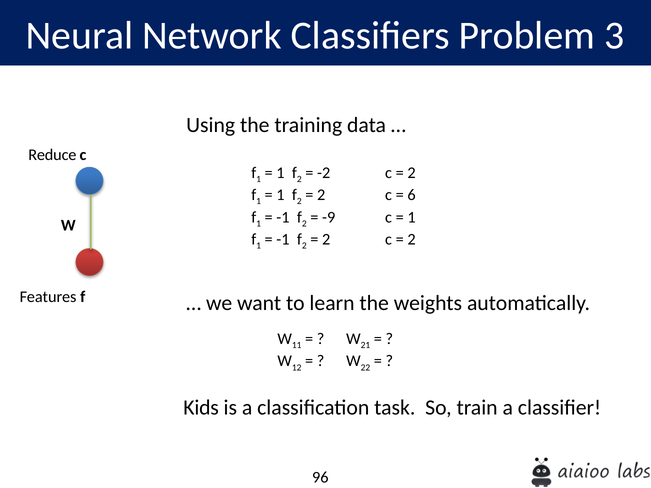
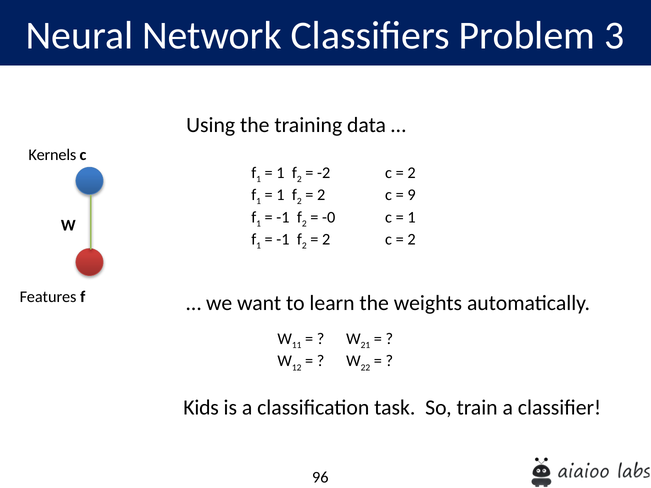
Reduce: Reduce -> Kernels (52, 155)
6: 6 -> 9 (412, 195)
-9: -9 -> -0 (329, 217)
